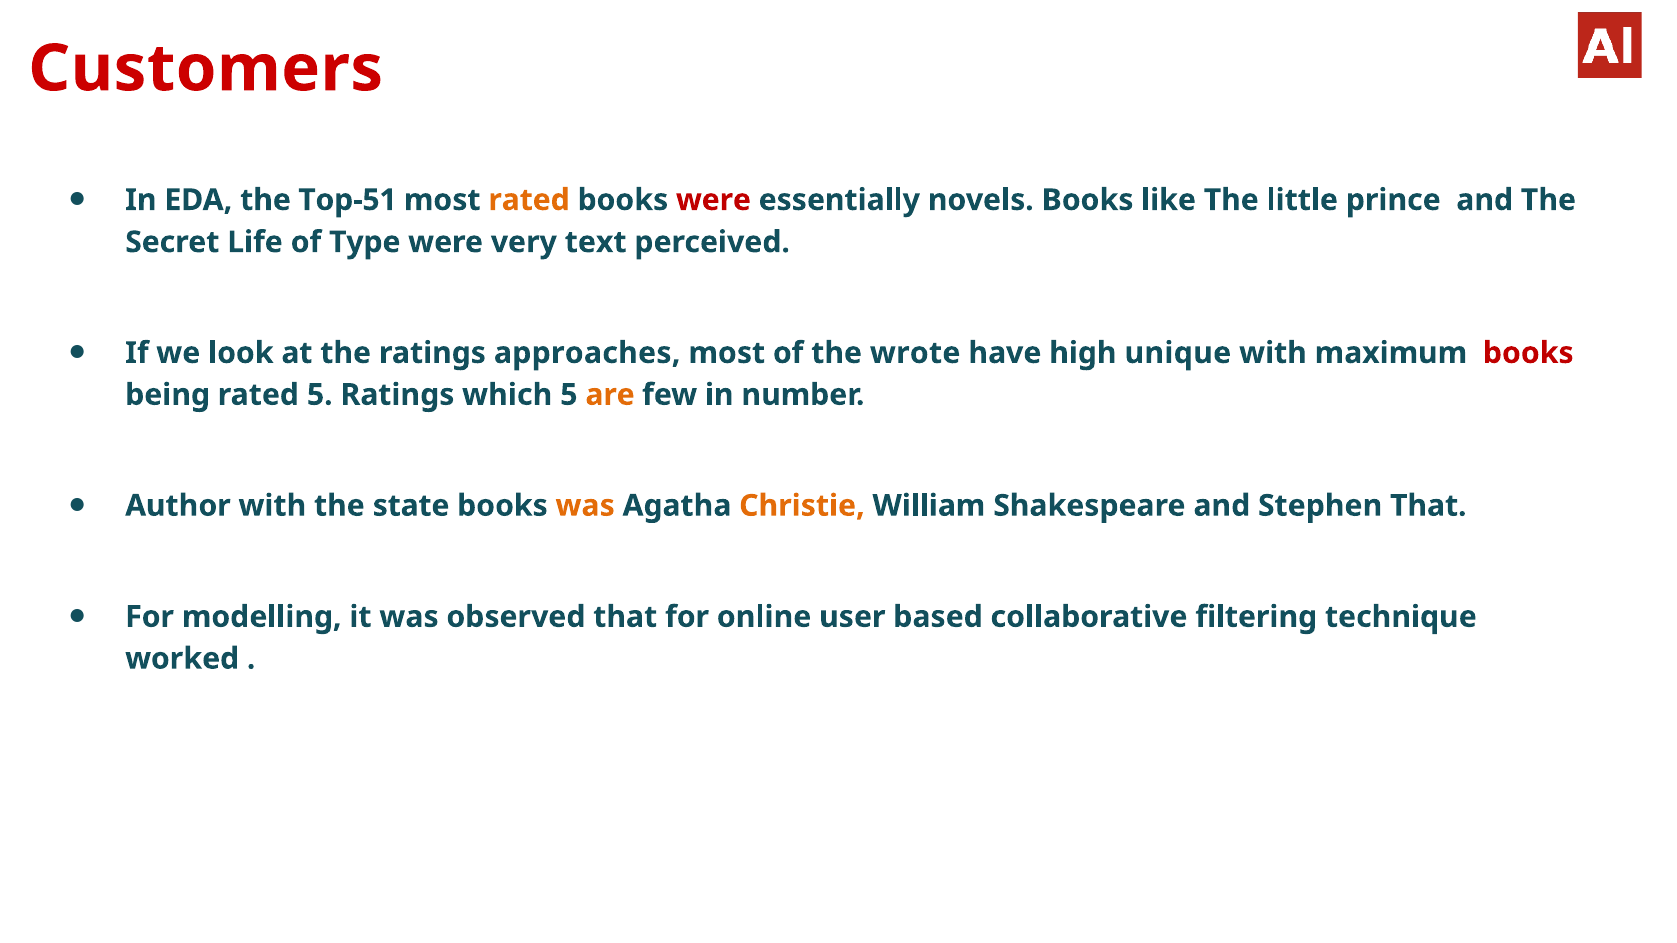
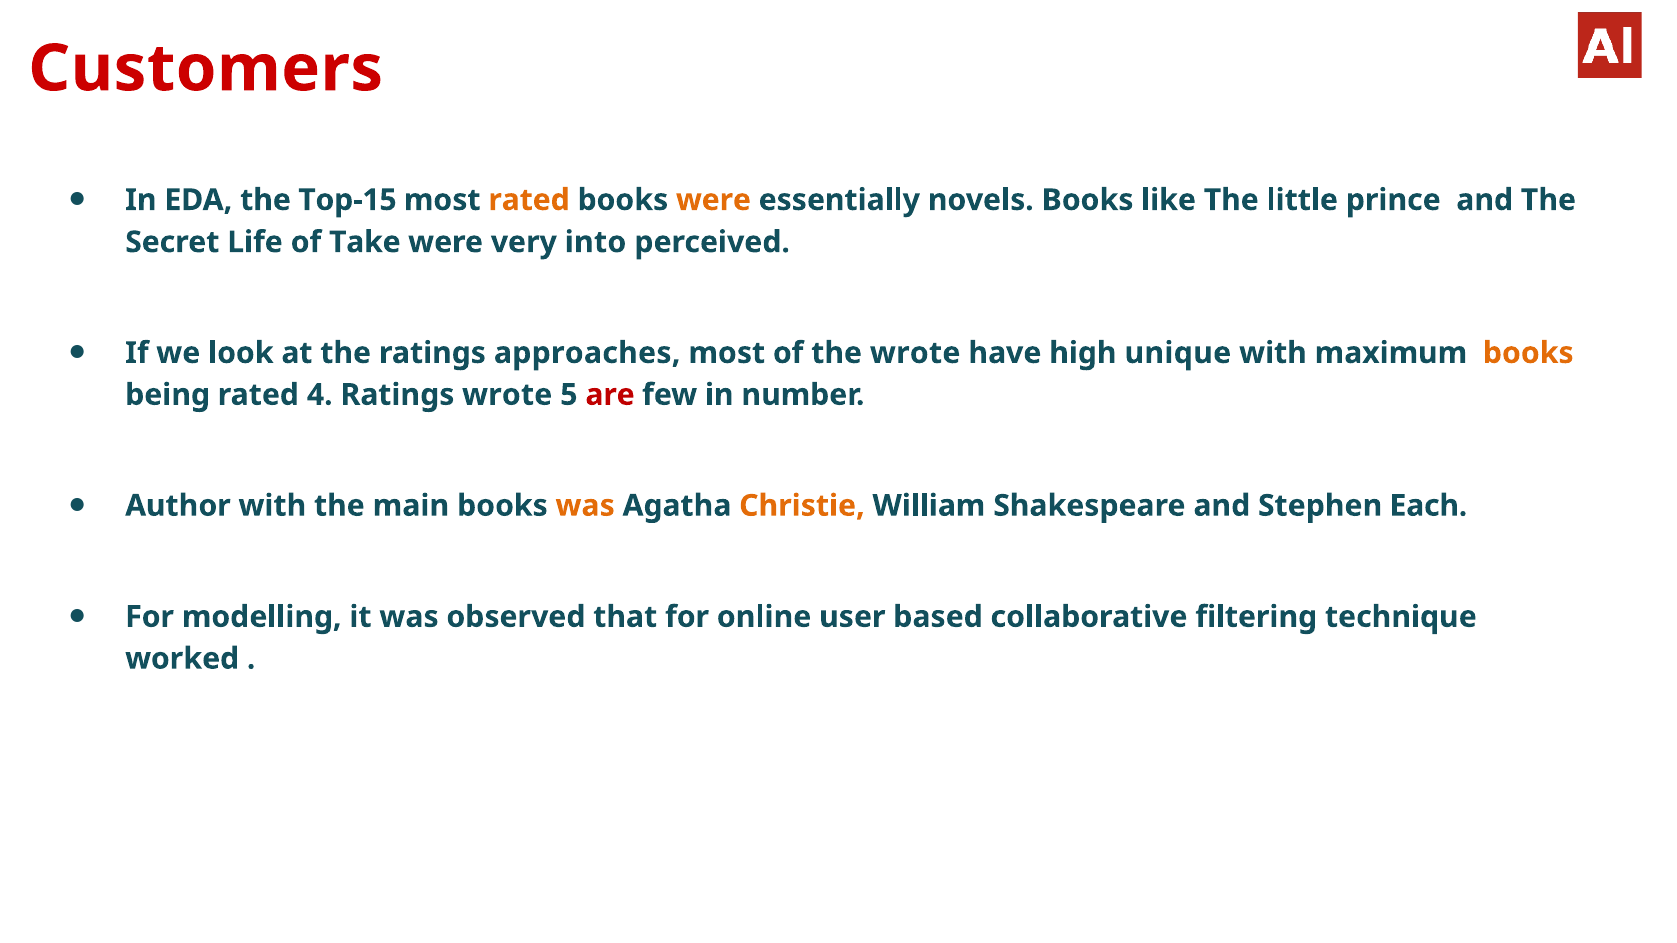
Top-51: Top-51 -> Top-15 (347, 200)
were colour: red -> orange (713, 200)
Type: Type -> Take (365, 242)
text: text -> into (596, 242)
books colour: red -> orange (1528, 353)
rated 5: 5 -> 4 (320, 395)
Ratings which: which -> wrote (507, 395)
are colour: orange -> red (610, 395)
state: state -> main (411, 506)
Stephen That: That -> Each (1428, 506)
